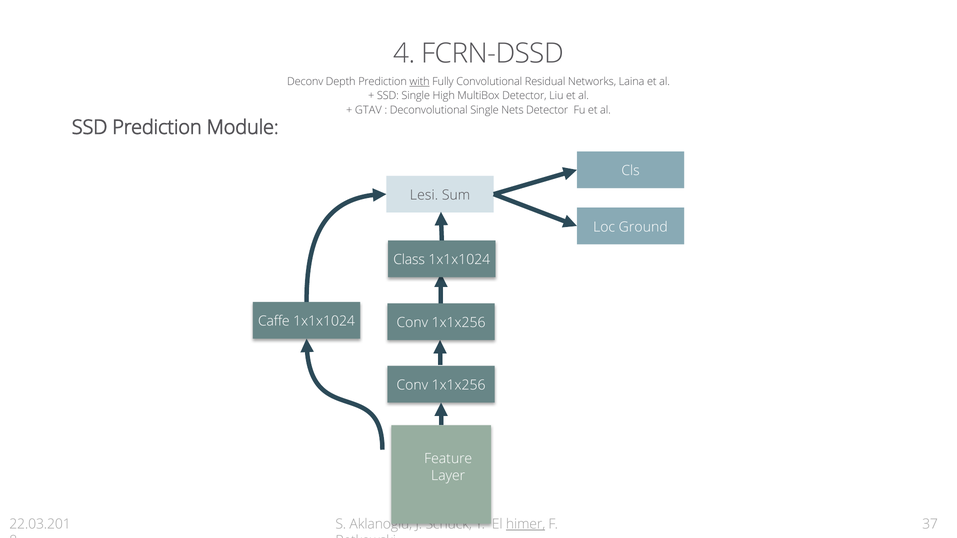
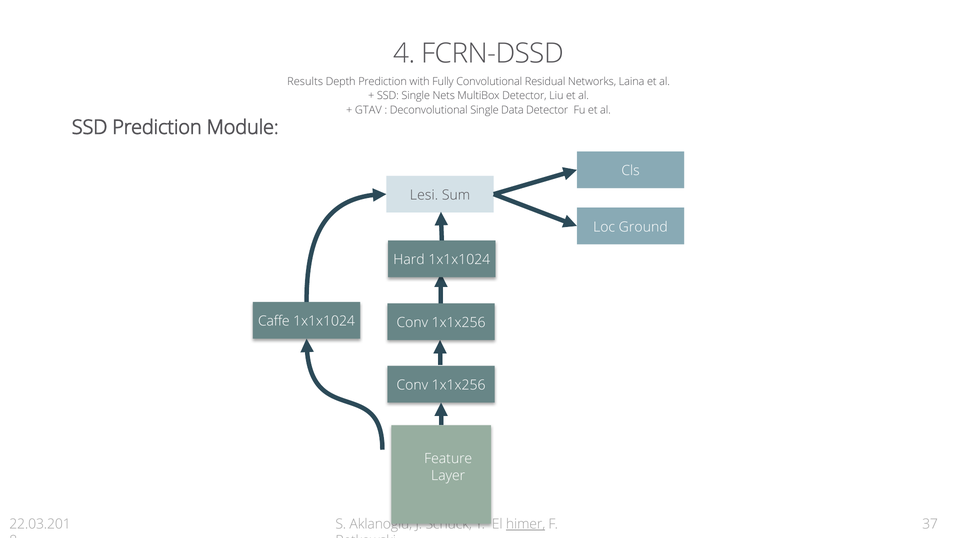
Deconv: Deconv -> Results (305, 82)
with underline: present -> none (420, 82)
High: High -> Nets (444, 96)
Nets: Nets -> Data (512, 110)
Class: Class -> Hard (409, 260)
